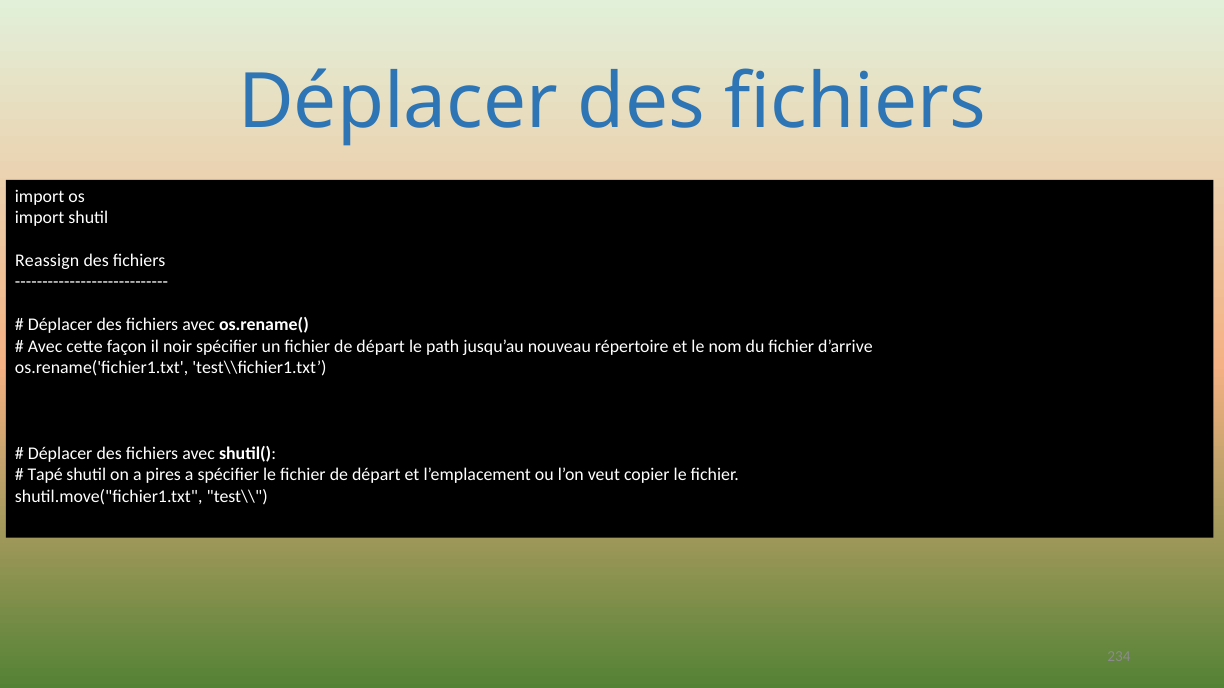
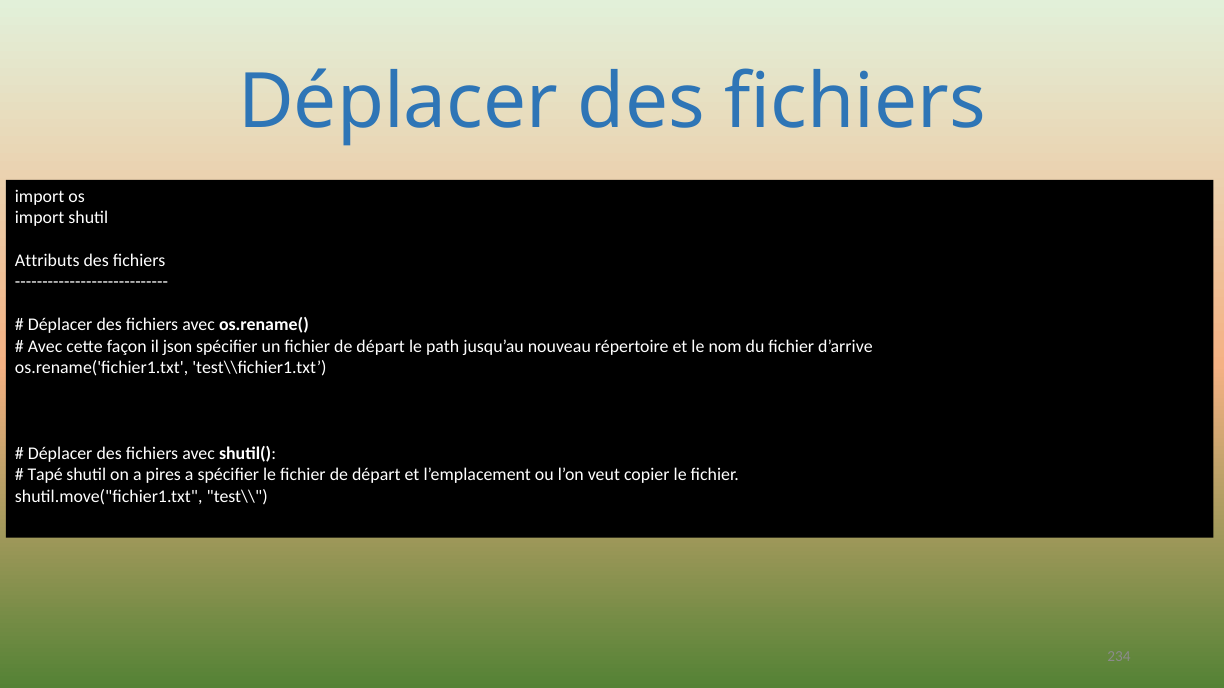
Reassign: Reassign -> Attributs (47, 261)
noir: noir -> json (178, 346)
